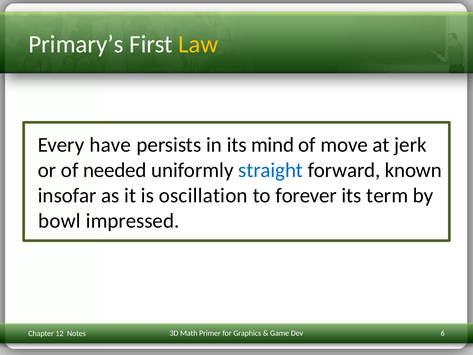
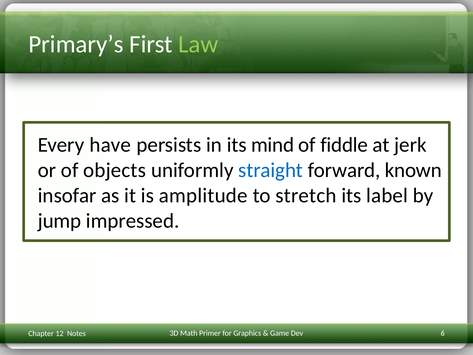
Law colour: yellow -> light green (198, 44)
move: move -> fiddle (344, 145)
needed: needed -> objects (115, 170)
oscillation: oscillation -> amplitude (203, 195)
forever: forever -> stretch (306, 195)
term: term -> label (387, 195)
bowl: bowl -> jump (60, 221)
